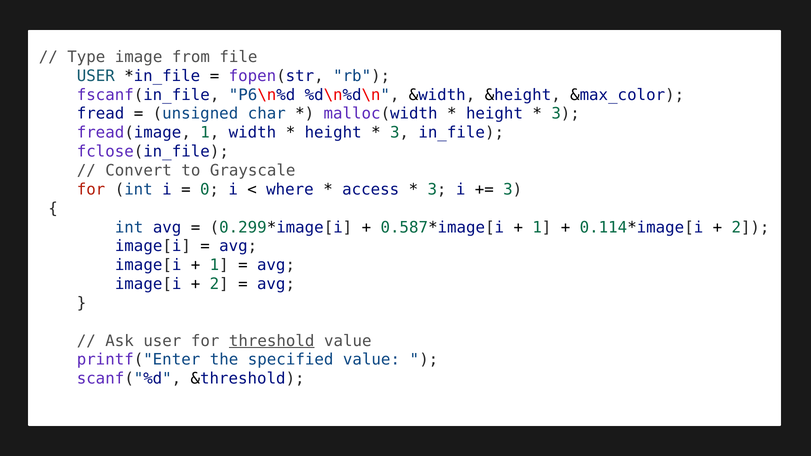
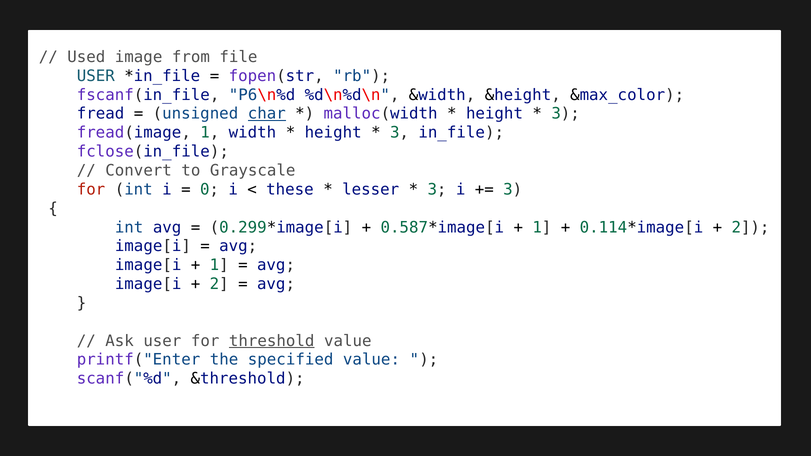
Type: Type -> Used (86, 57)
char underline: none -> present (267, 114)
where: where -> these (290, 190)
access: access -> lesser (371, 190)
